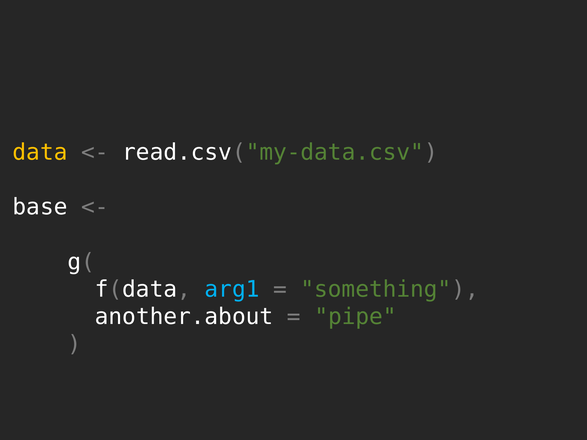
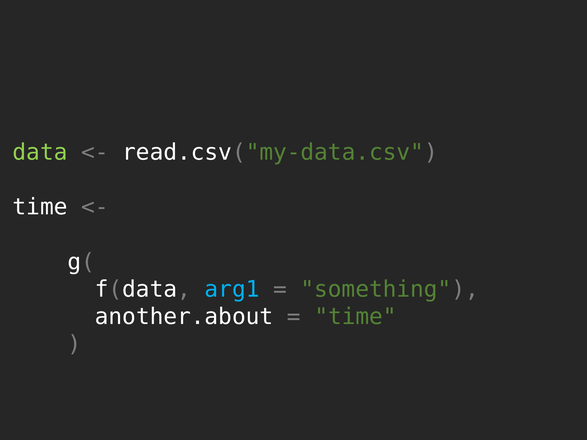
data colour: yellow -> light green (40, 152)
base: base -> time (40, 207)
pipe: pipe -> time (356, 317)
